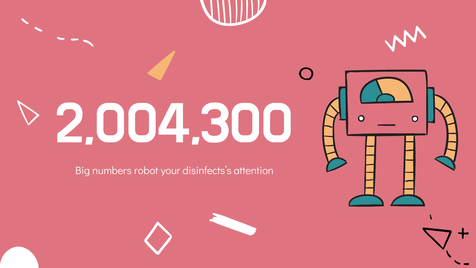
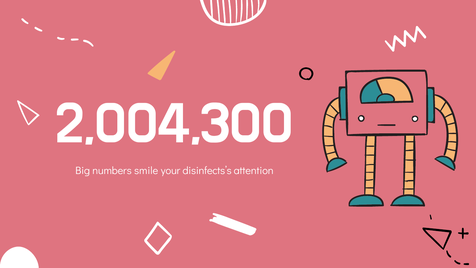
robot: robot -> smile (146, 171)
